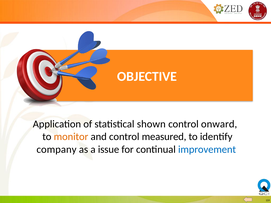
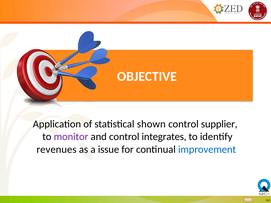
onward: onward -> supplier (219, 124)
monitor colour: orange -> purple (71, 137)
measured: measured -> integrates (164, 137)
company: company -> revenues (57, 150)
